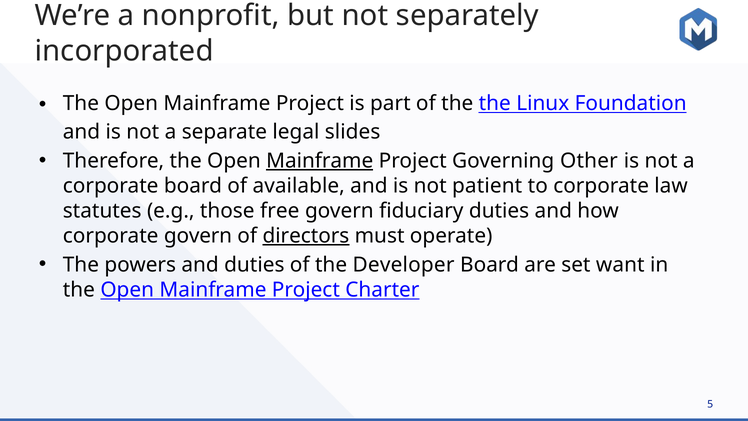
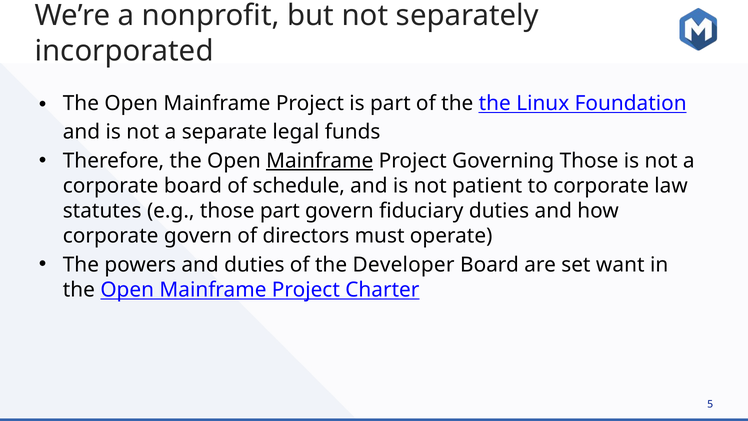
slides: slides -> funds (353, 132)
Governing Other: Other -> Those (589, 161)
available: available -> schedule (299, 186)
those free: free -> part (280, 211)
directors underline: present -> none (306, 236)
